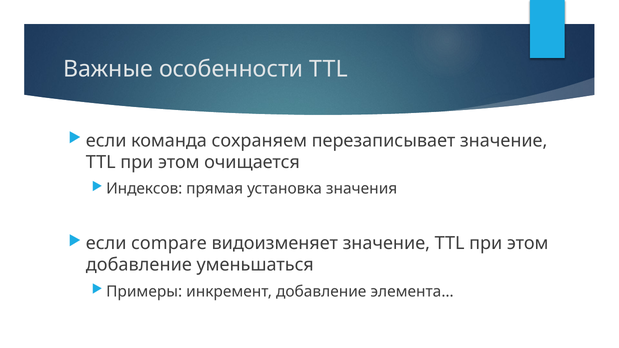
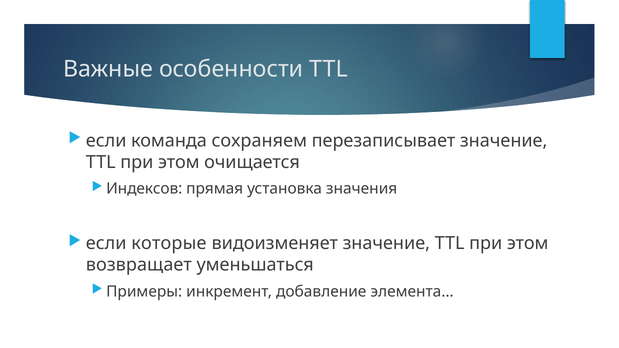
compare: compare -> которые (169, 244)
добавление: добавление -> возвращает (139, 265)
